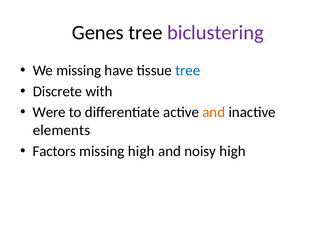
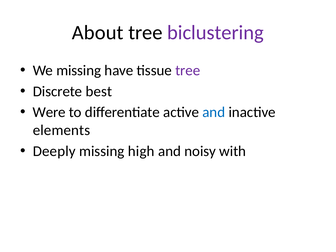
Genes: Genes -> About (98, 33)
tree colour: blue -> purple (188, 70)
with: with -> best (99, 91)
and colour: orange -> blue (214, 112)
Factors: Factors -> Deeply (54, 151)
noisy high: high -> with (233, 151)
